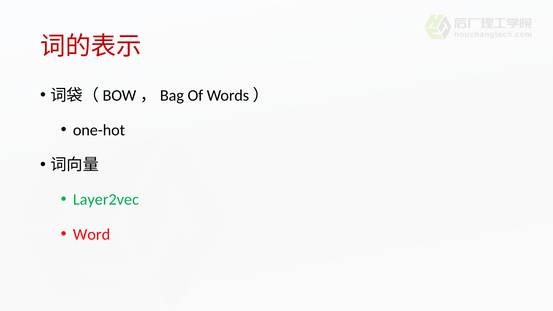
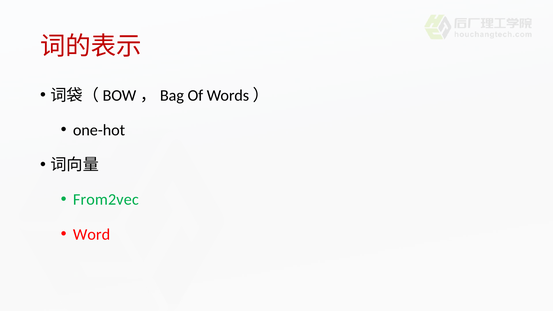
Layer2vec: Layer2vec -> From2vec (106, 200)
